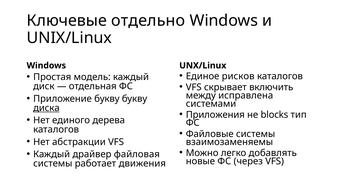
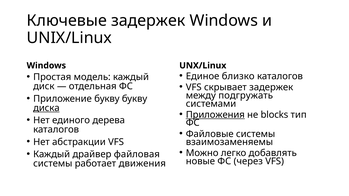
Ключевые отдельно: отдельно -> задержек (148, 21)
рисков: рисков -> близко (238, 76)
скрывает включить: включить -> задержек (271, 88)
исправлена: исправлена -> подгружать (246, 96)
Приложения underline: none -> present (215, 115)
